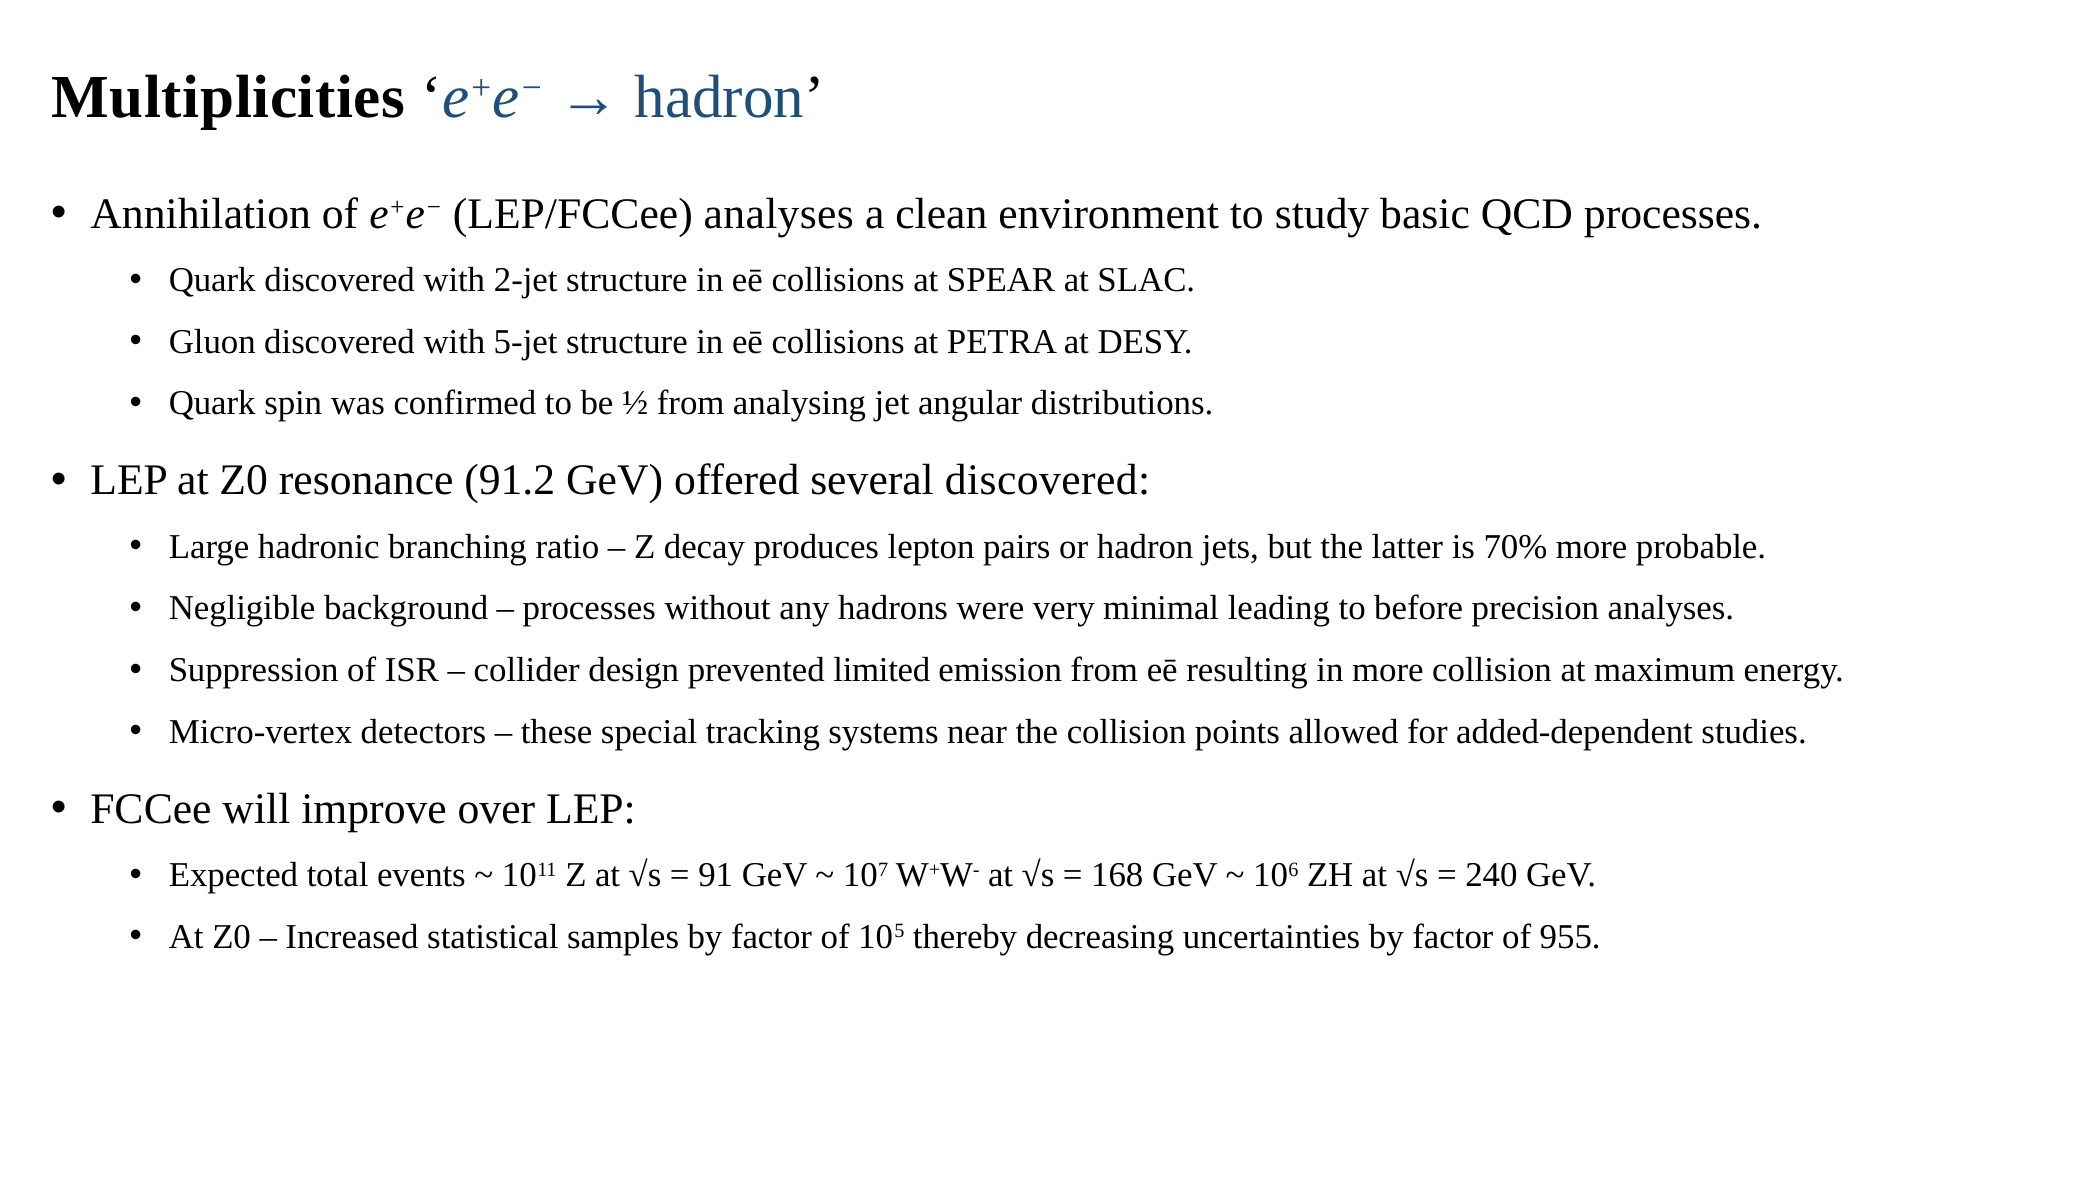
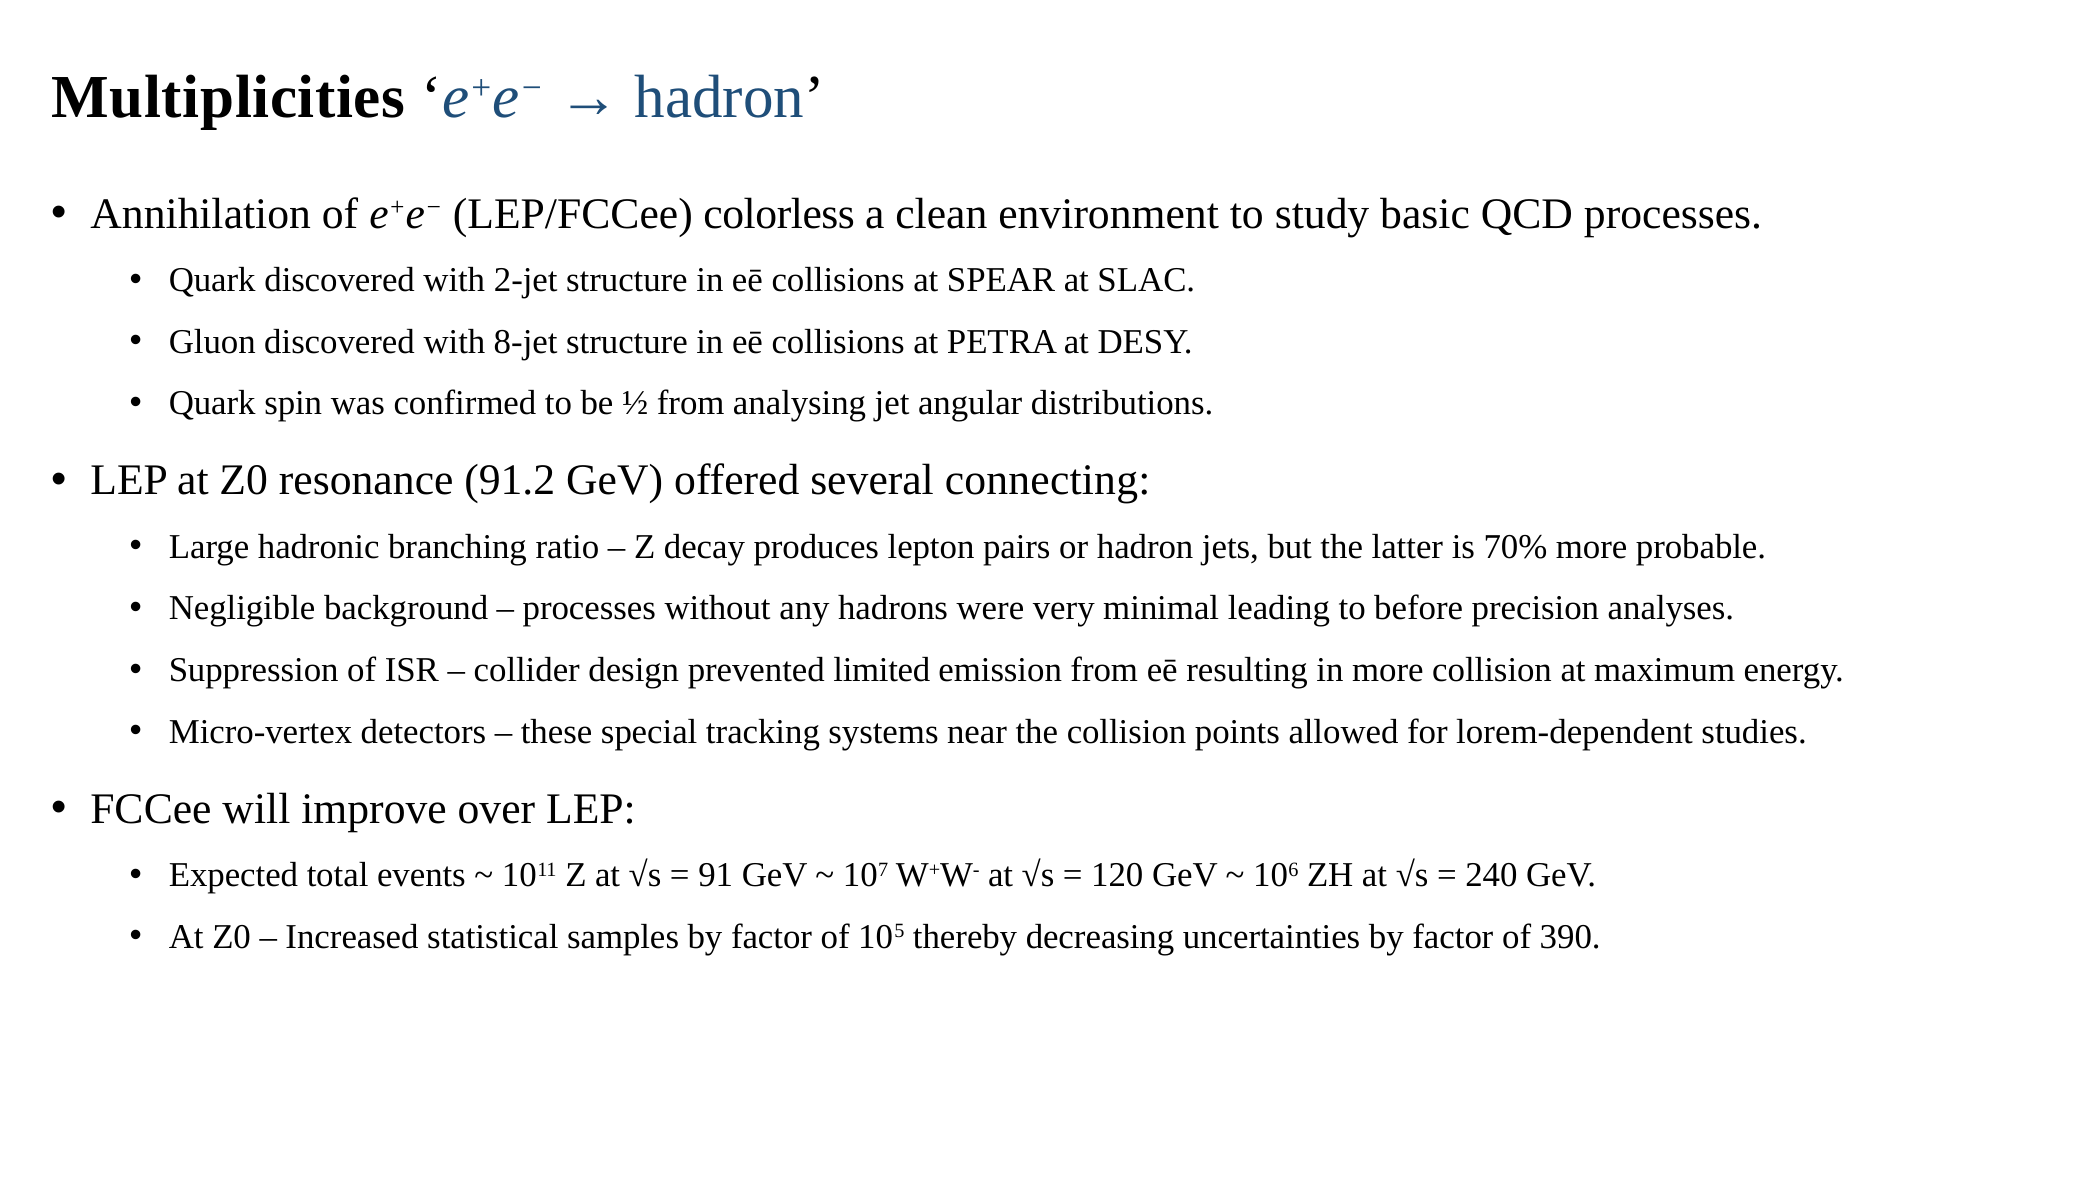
LEP/FCCee analyses: analyses -> colorless (779, 214)
5-jet: 5-jet -> 8-jet (526, 342)
several discovered: discovered -> connecting (1048, 481)
added-dependent: added-dependent -> lorem-dependent (1574, 732)
168: 168 -> 120 (1117, 875)
955: 955 -> 390 (1570, 937)
